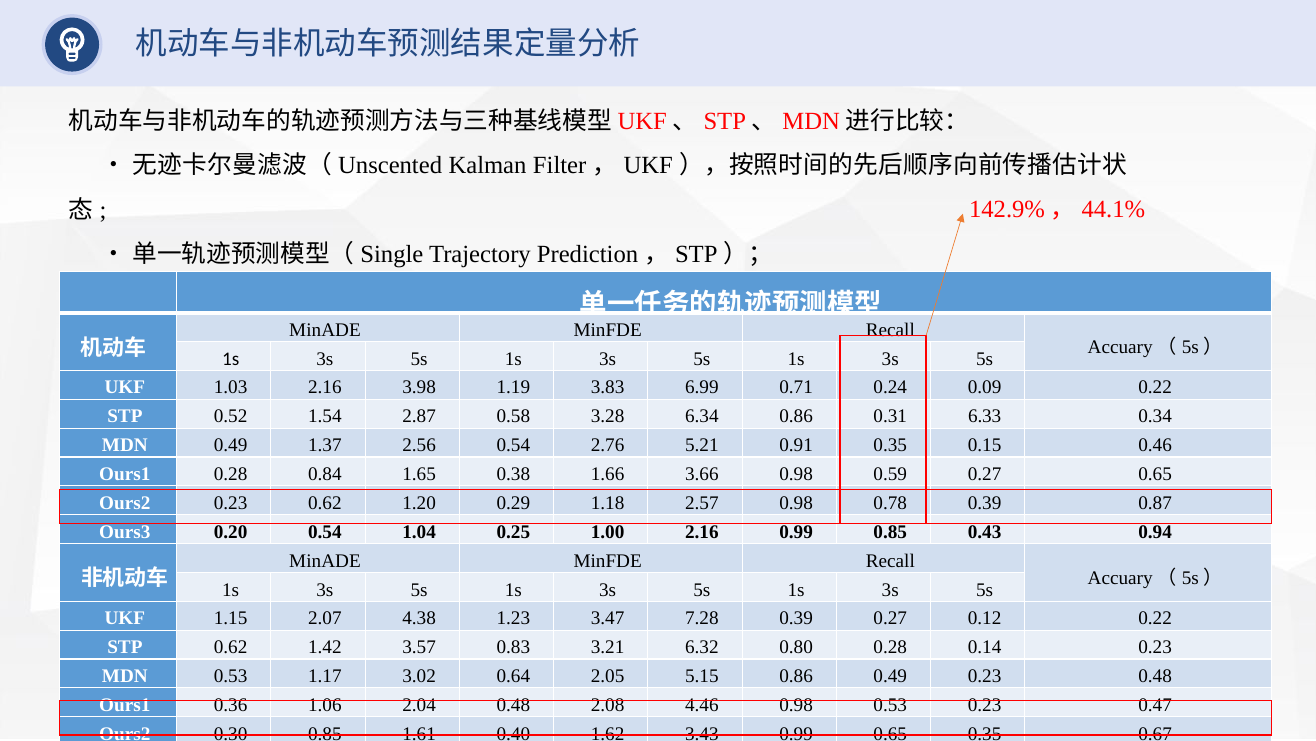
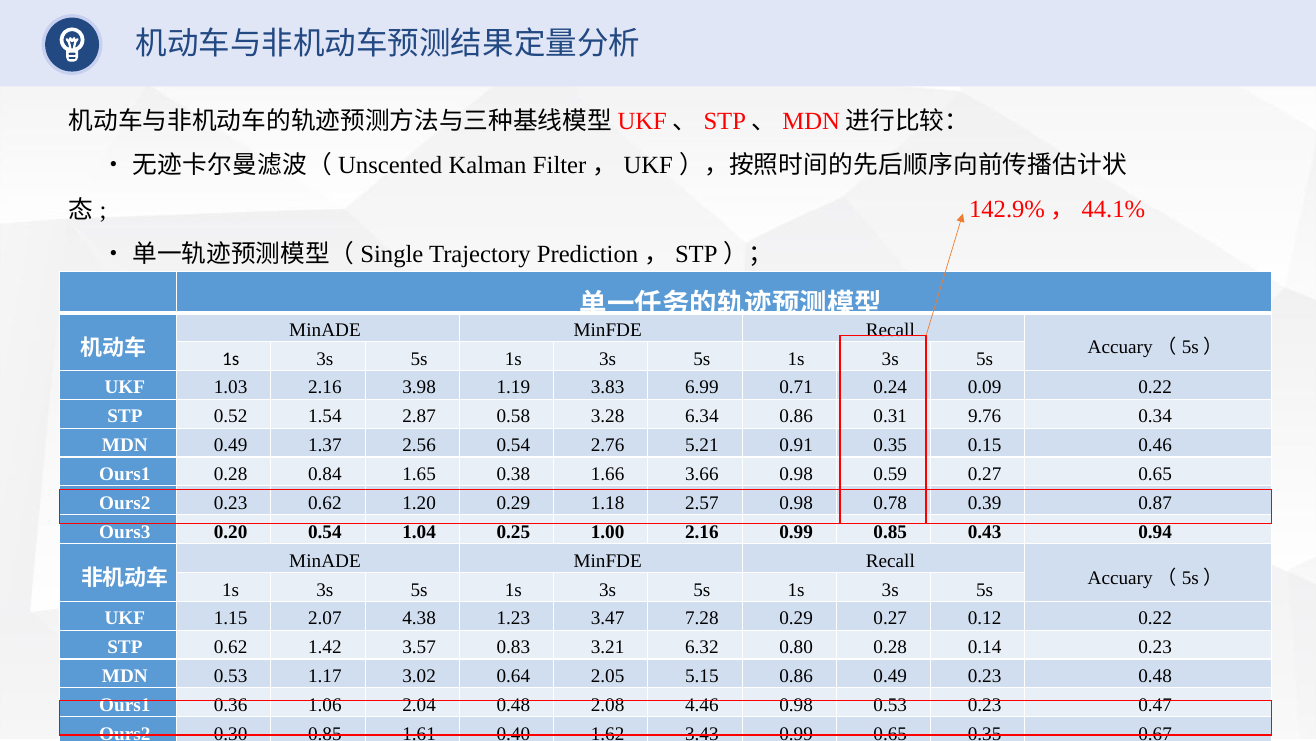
6.33: 6.33 -> 9.76 (985, 416)
7.28 0.39: 0.39 -> 0.29 (796, 618)
